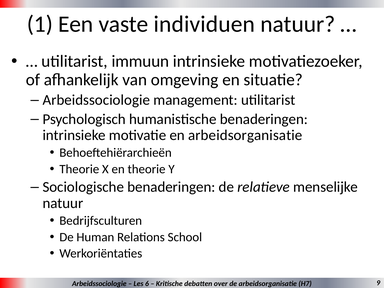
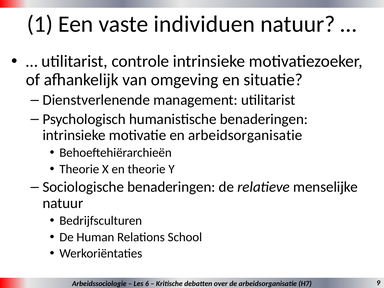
immuun: immuun -> controle (140, 61)
Arbeidssociologie: Arbeidssociologie -> Dienstverlenende (96, 100)
